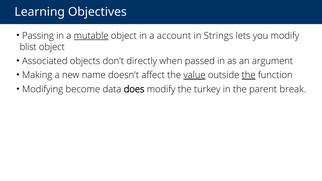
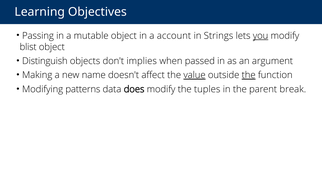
mutable underline: present -> none (91, 36)
you underline: none -> present (261, 36)
Associated: Associated -> Distinguish (45, 61)
directly: directly -> implies (142, 61)
become: become -> patterns (83, 89)
turkey: turkey -> tuples (207, 89)
